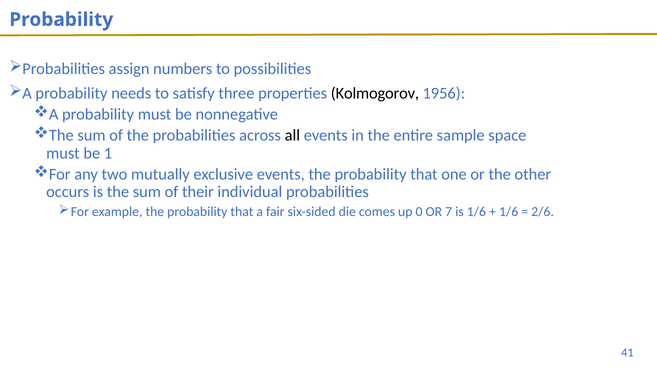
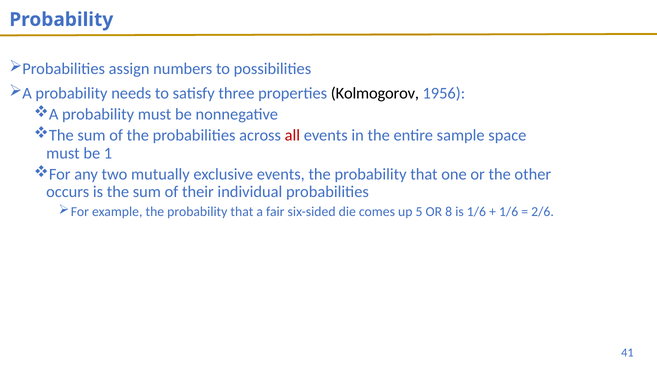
all colour: black -> red (292, 136)
0: 0 -> 5 (419, 212)
7: 7 -> 8 (449, 212)
